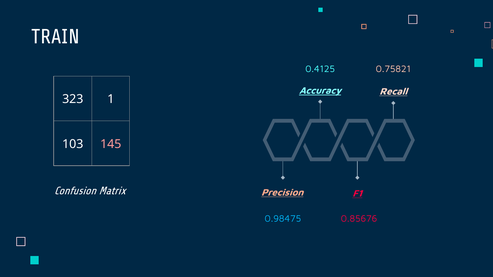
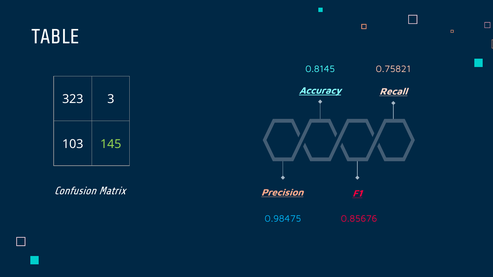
TRAIN: TRAIN -> TABLE (56, 37)
0.4125: 0.4125 -> 0.8145 (320, 69)
1: 1 -> 3 (111, 99)
145 colour: pink -> light green (111, 144)
